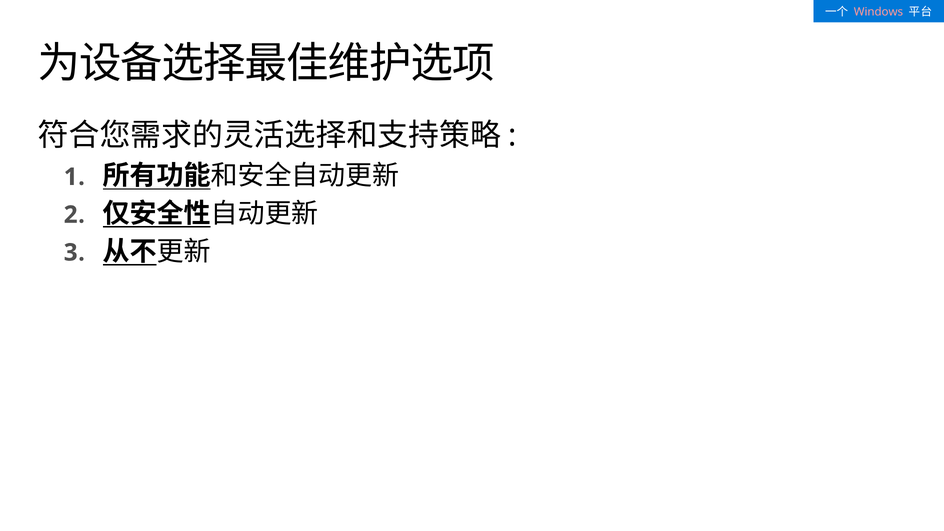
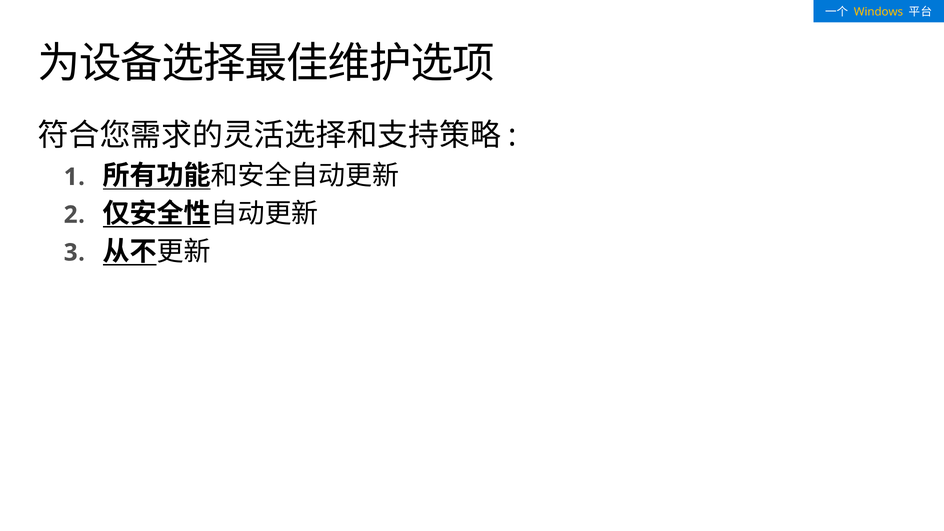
Windows colour: pink -> yellow (878, 12)
